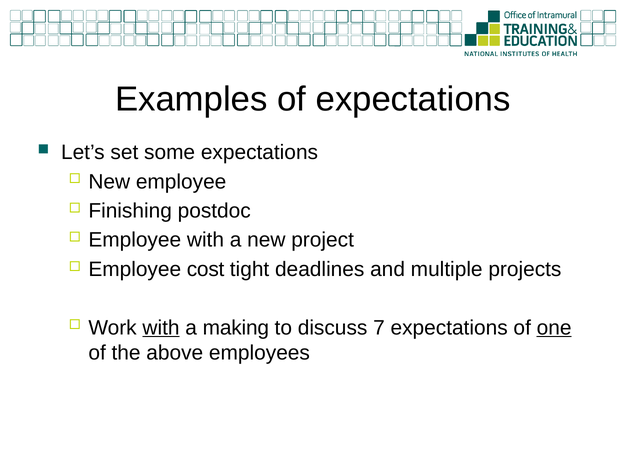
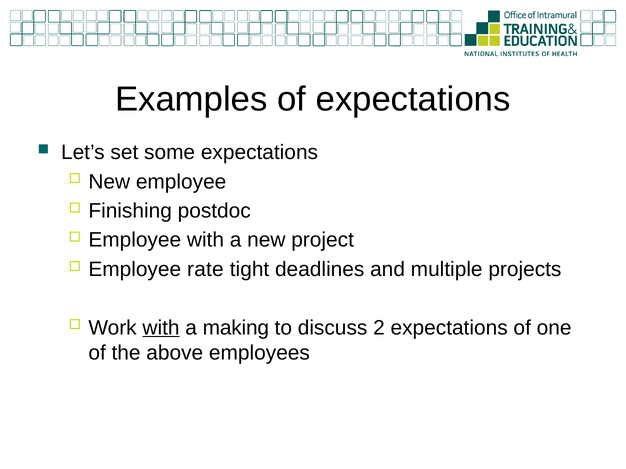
cost: cost -> rate (205, 270)
7: 7 -> 2 (379, 328)
one underline: present -> none (554, 328)
